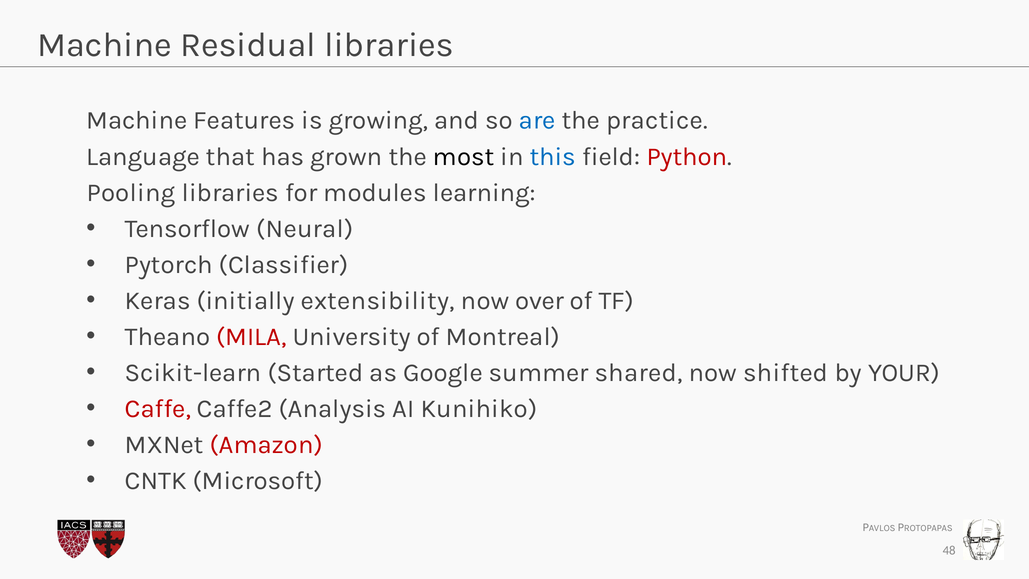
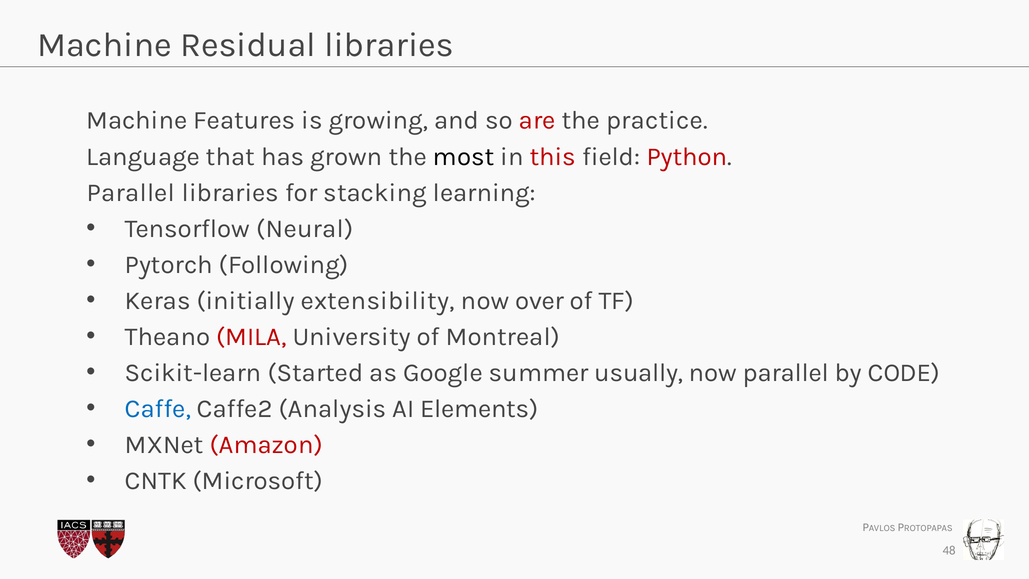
are colour: blue -> red (537, 120)
this colour: blue -> red (553, 156)
Pooling: Pooling -> Parallel (131, 192)
modules: modules -> stacking (375, 192)
Classifier: Classifier -> Following (284, 264)
shared: shared -> usually (639, 372)
now shifted: shifted -> parallel (786, 372)
YOUR: YOUR -> CODE (904, 372)
Caffe colour: red -> blue (158, 408)
Kunihiko: Kunihiko -> Elements (479, 408)
